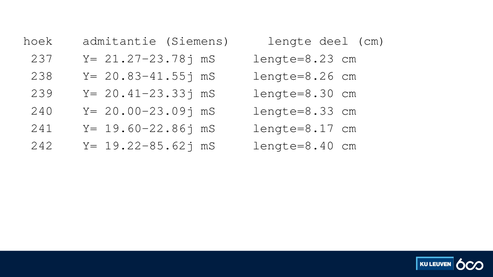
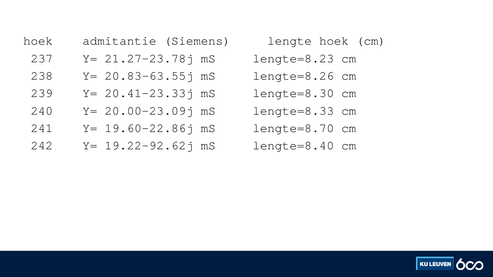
lengte deel: deel -> hoek (334, 41)
20.83-41.55j: 20.83-41.55j -> 20.83-63.55j (149, 76)
lengte=8.17: lengte=8.17 -> lengte=8.70 (293, 128)
19.22-85.62j: 19.22-85.62j -> 19.22-92.62j (149, 146)
